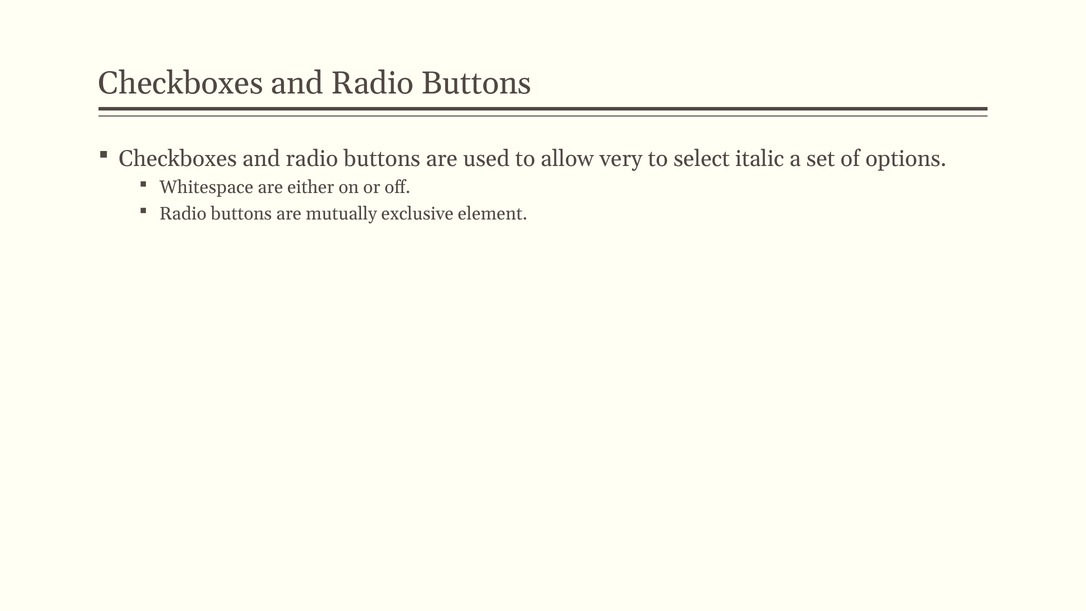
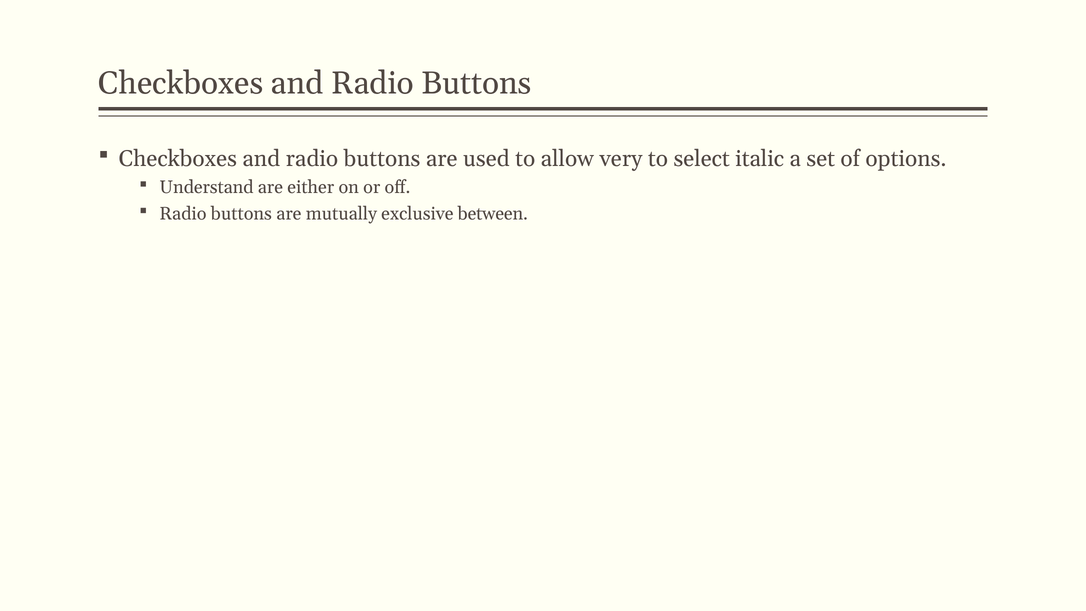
Whitespace: Whitespace -> Understand (207, 187)
element: element -> between (493, 214)
